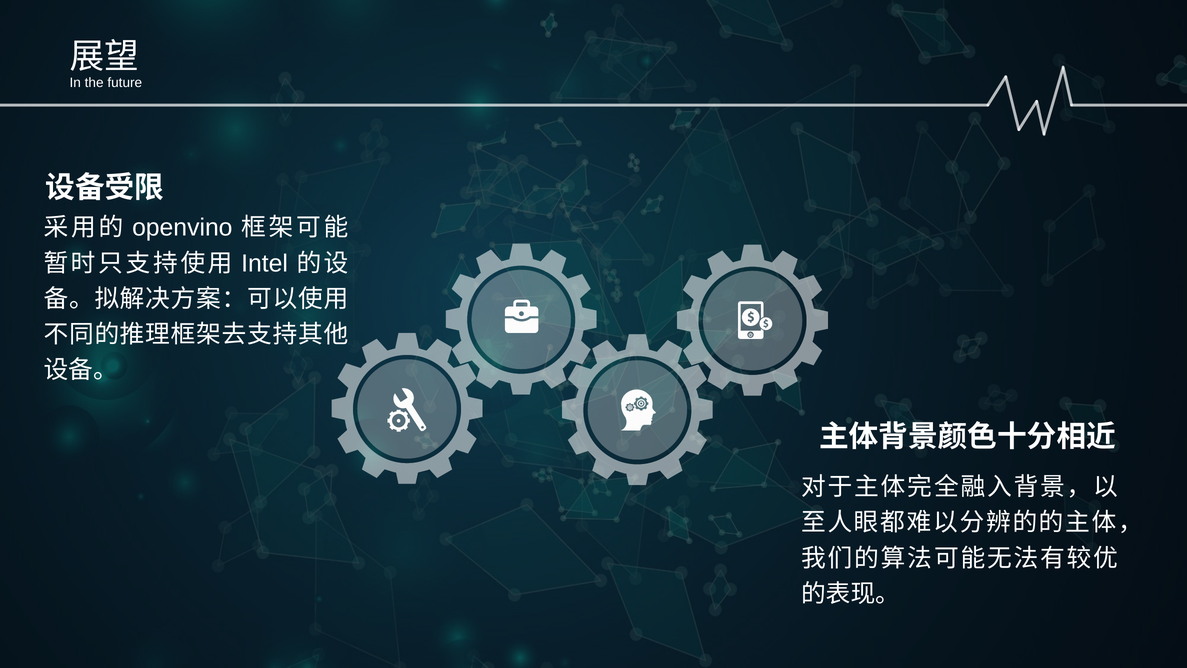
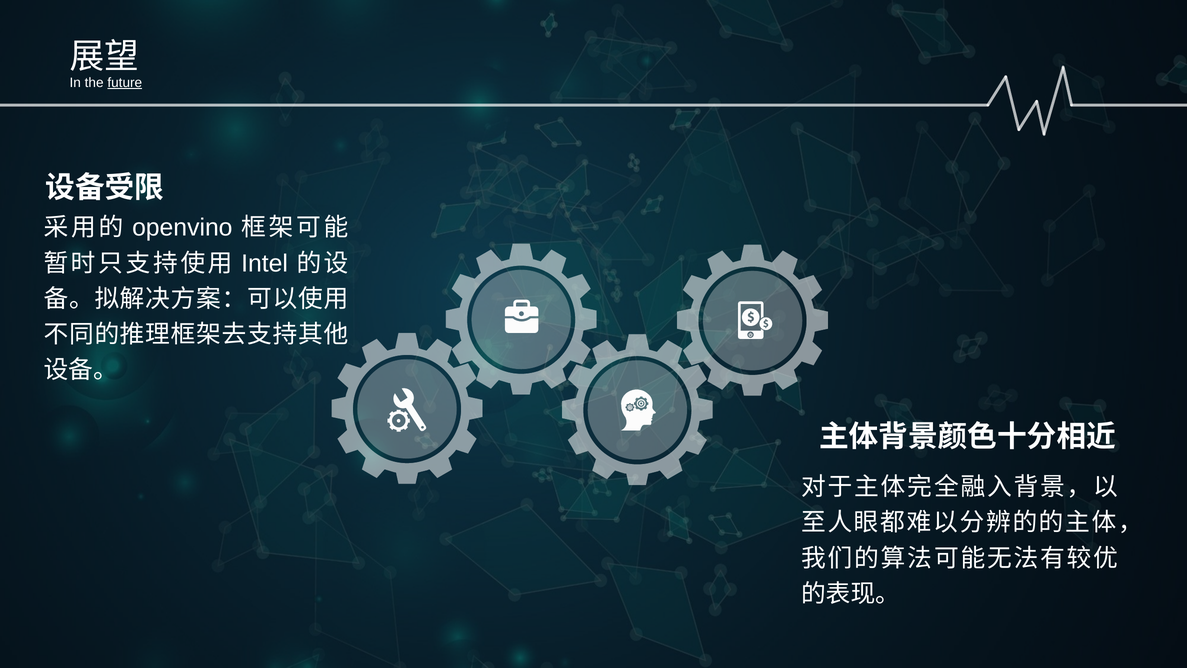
future underline: none -> present (125, 83)
